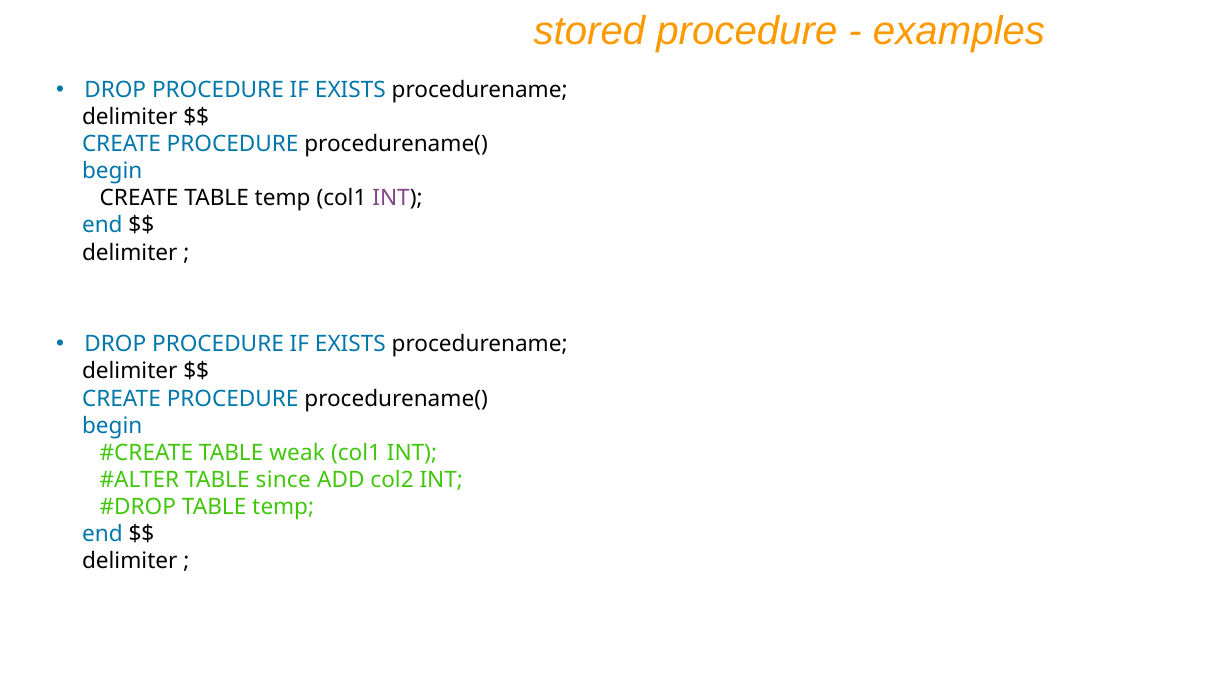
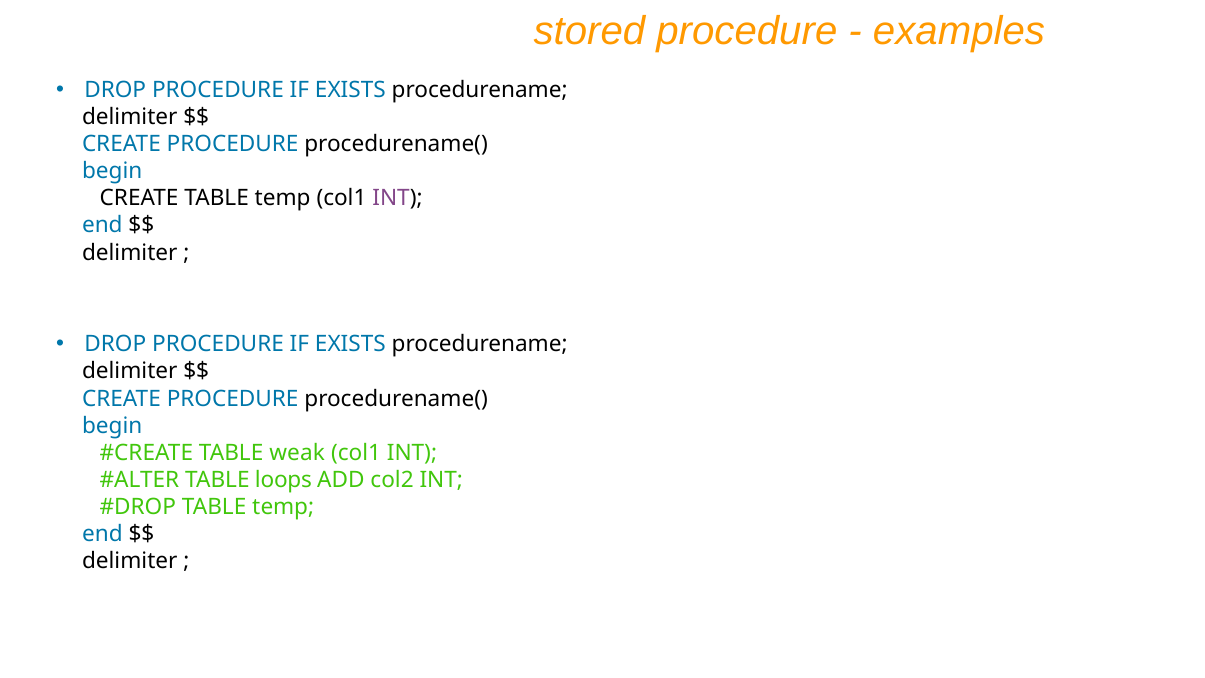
since: since -> loops (283, 480)
